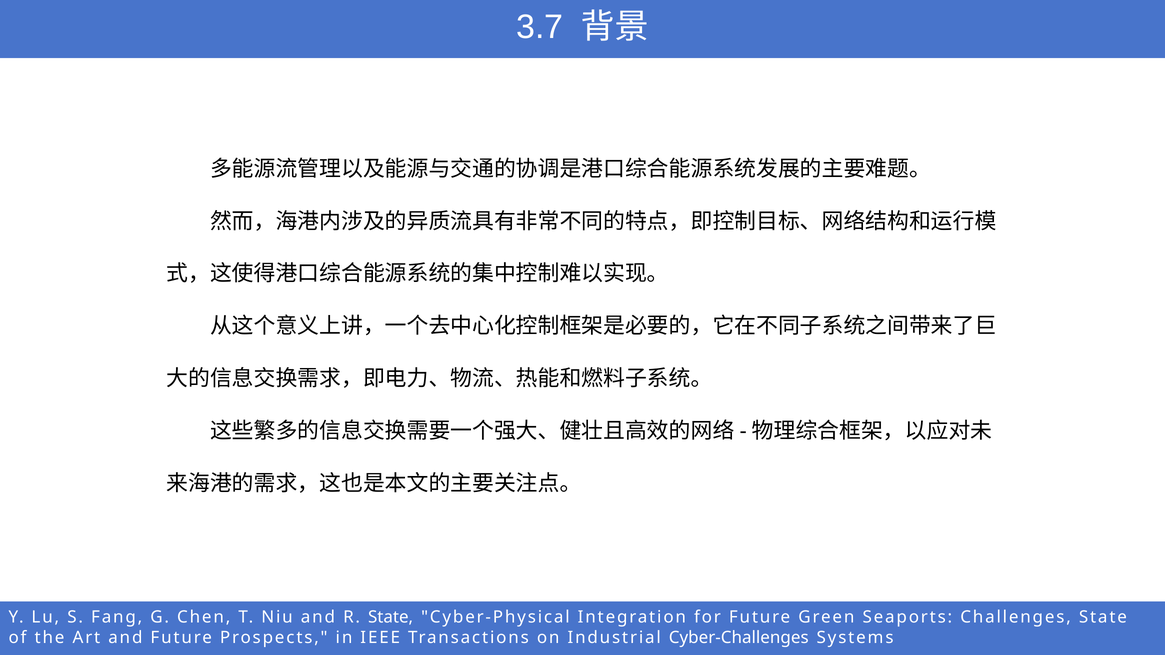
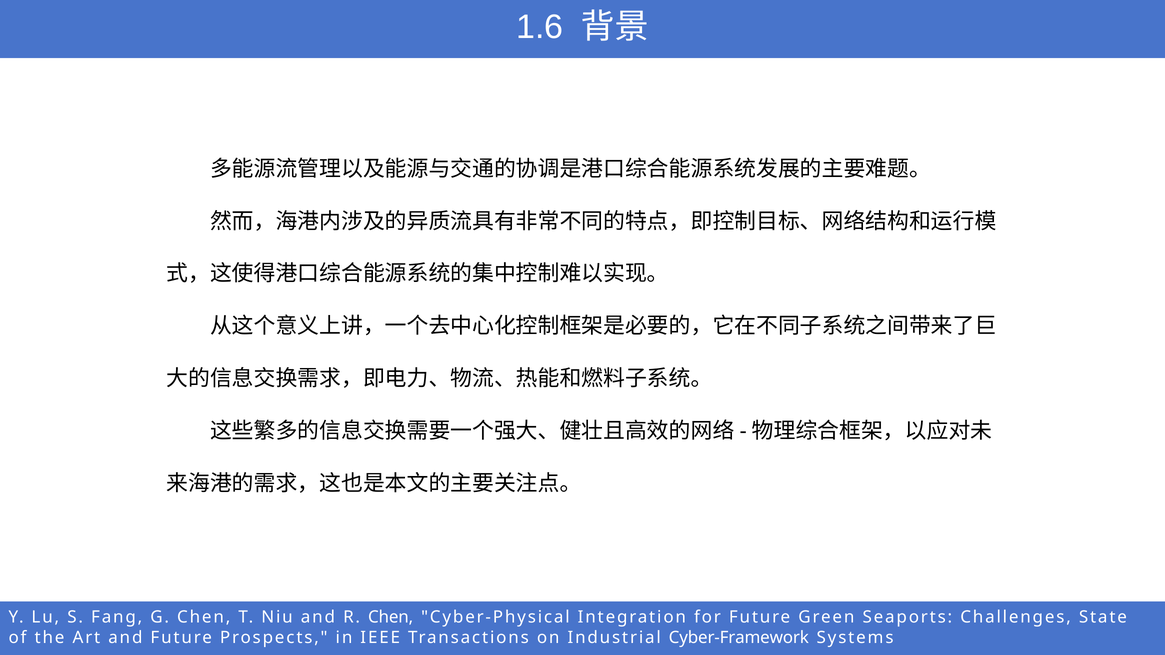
3.7: 3.7 -> 1.6 (540, 27)
R State: State -> Chen (391, 617)
Cyber-Challenges: Cyber-Challenges -> Cyber-Framework (739, 638)
